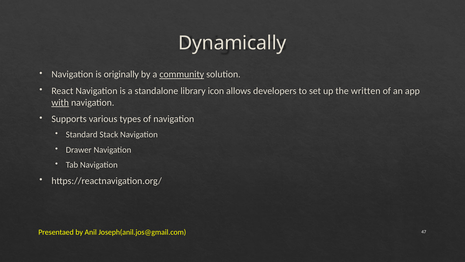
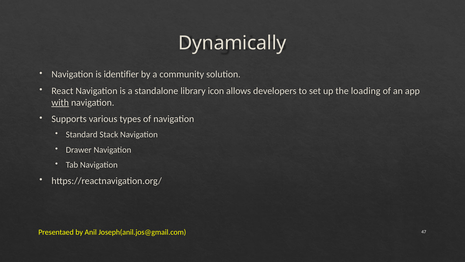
originally: originally -> identifier (121, 74)
community underline: present -> none (182, 74)
written: written -> loading (366, 91)
